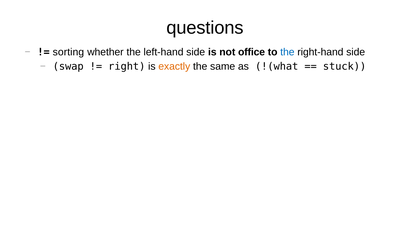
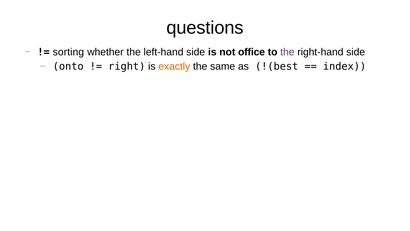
the colour: blue -> purple (287, 52)
swap: swap -> onto (68, 66)
!(what: !(what -> !(best (277, 66)
stuck: stuck -> index (345, 66)
